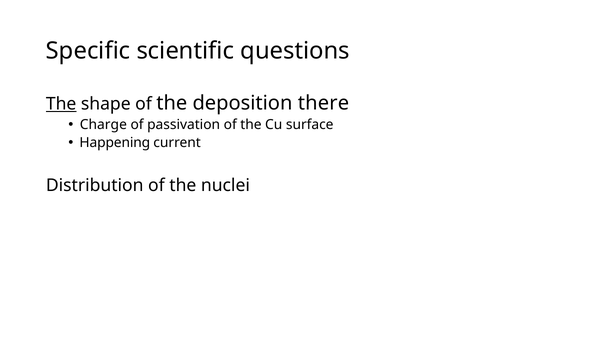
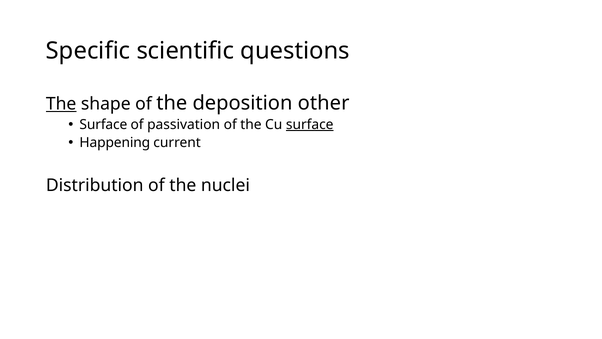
there: there -> other (324, 103)
Charge: Charge -> Surface (103, 125)
surface underline: none -> present (310, 125)
